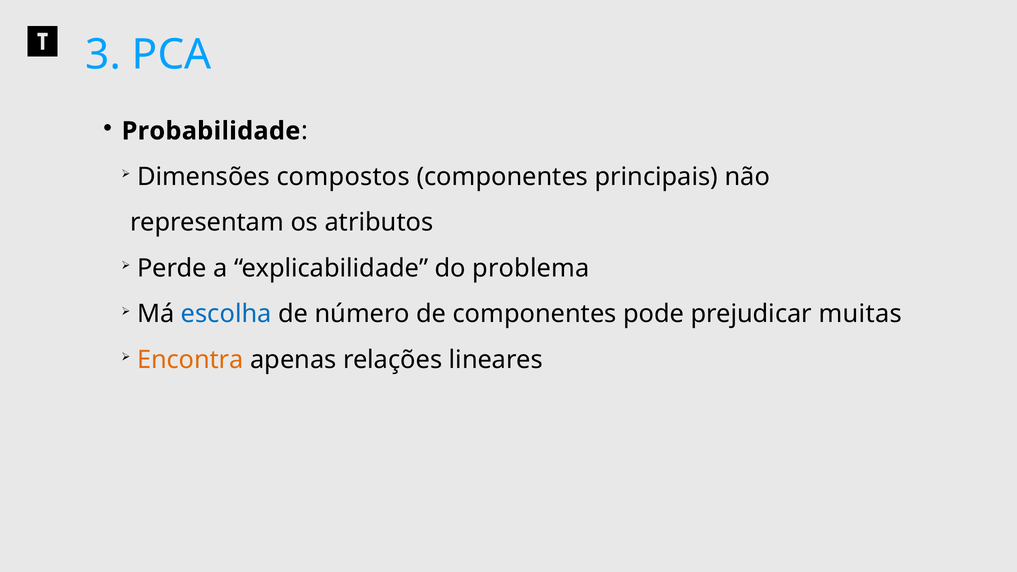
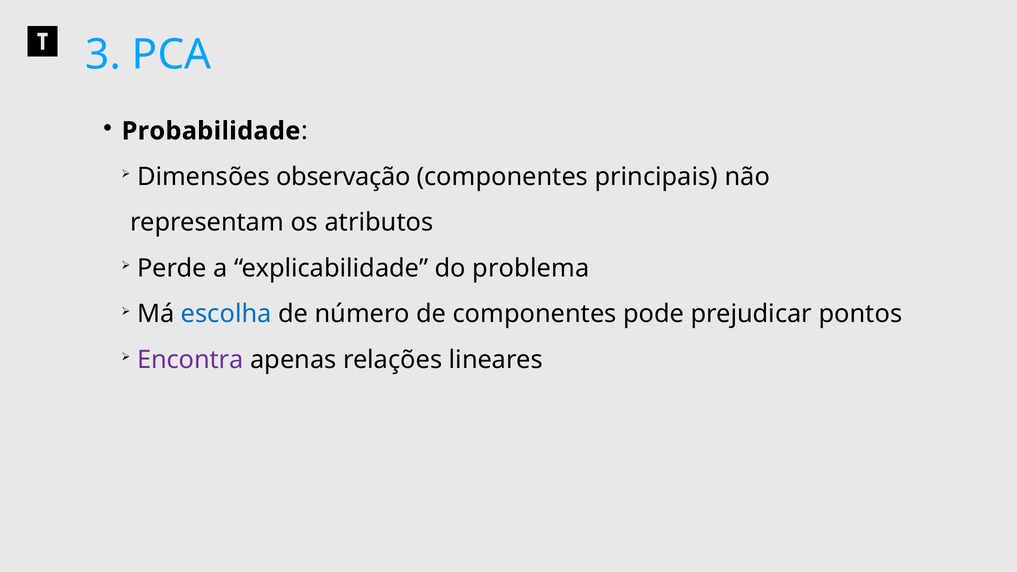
compostos: compostos -> observação (343, 177)
muitas: muitas -> pontos (860, 314)
Encontra colour: orange -> purple (190, 360)
